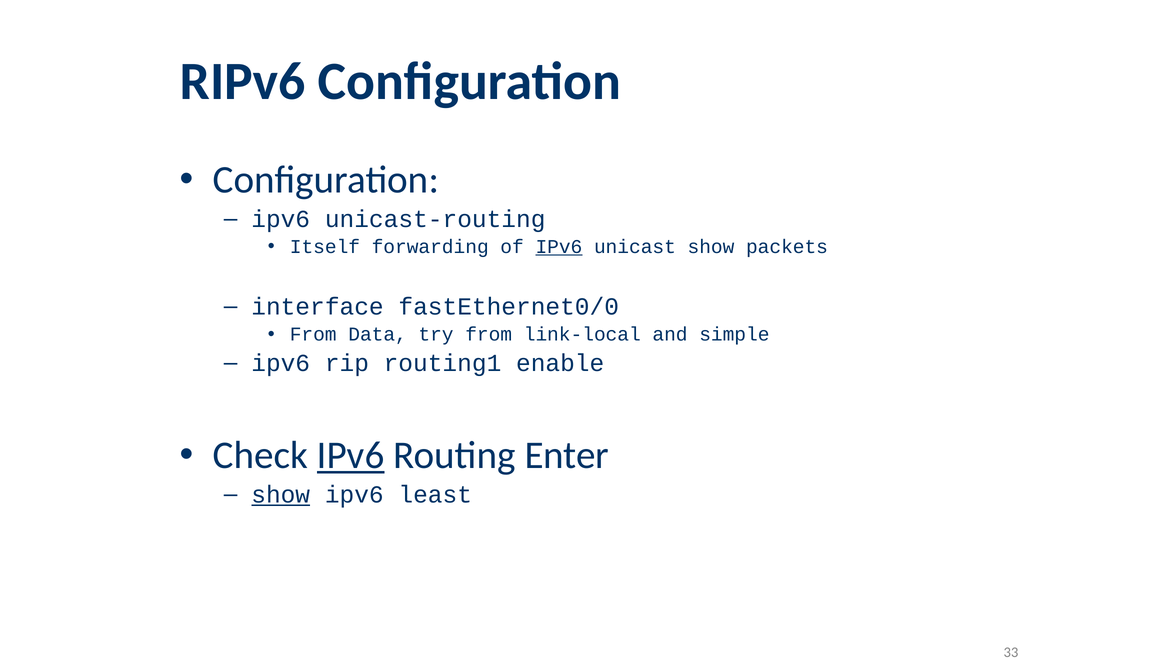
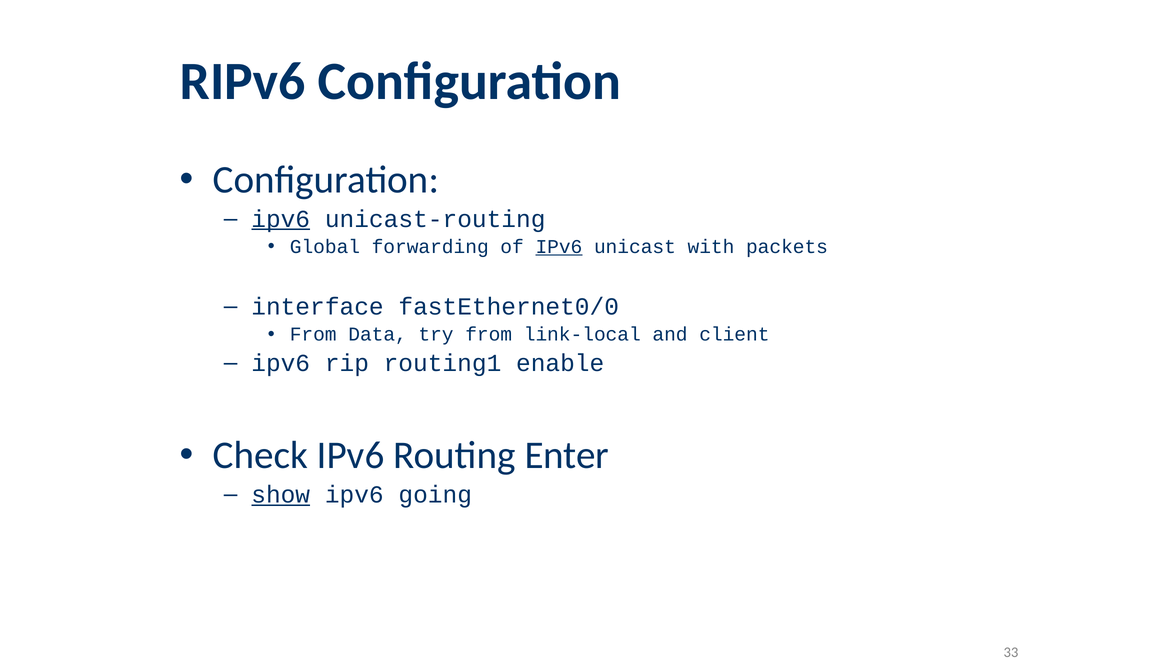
ipv6 underline: none -> present (281, 219)
Itself: Itself -> Global (325, 246)
unicast show: show -> with (711, 246)
simple: simple -> client (734, 334)
IPv6 underline: present -> none (351, 455)
least: least -> going (435, 494)
